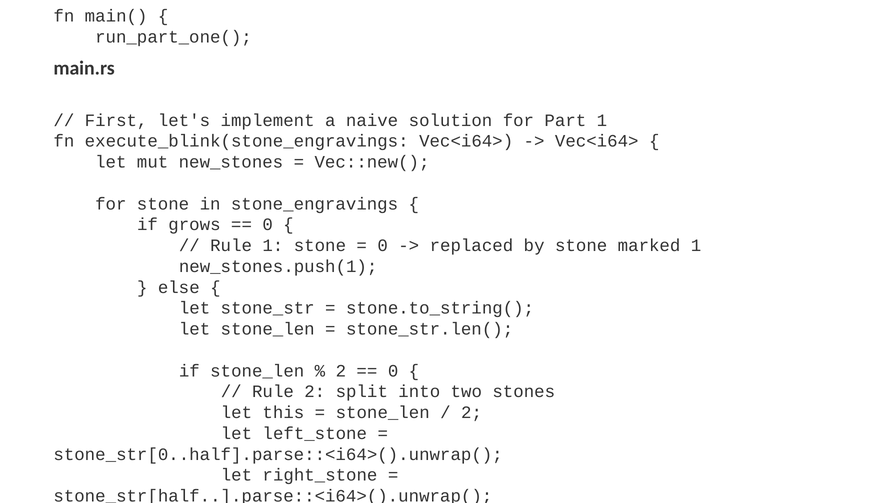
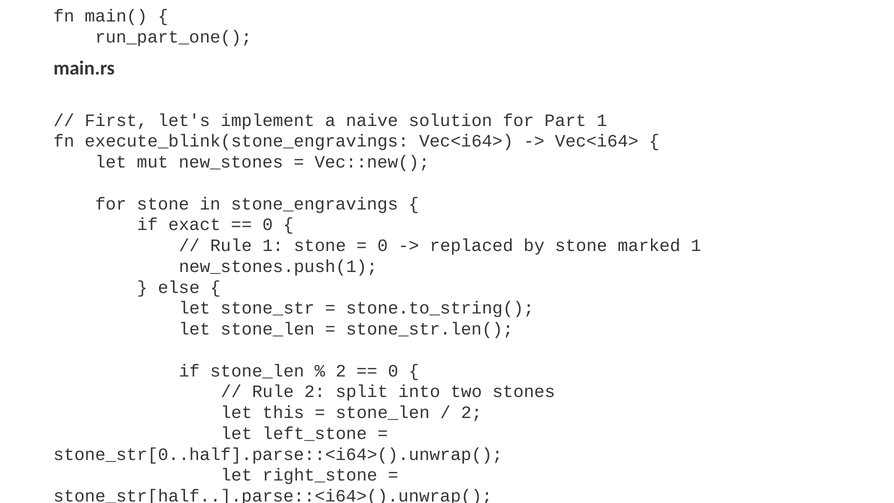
grows: grows -> exact (194, 225)
